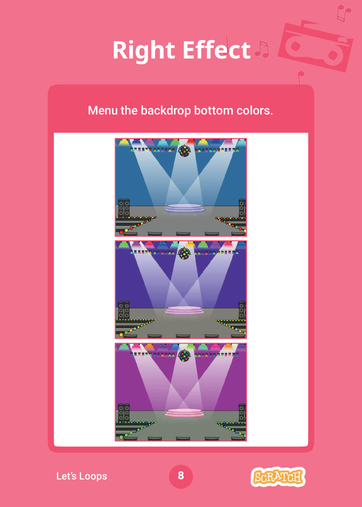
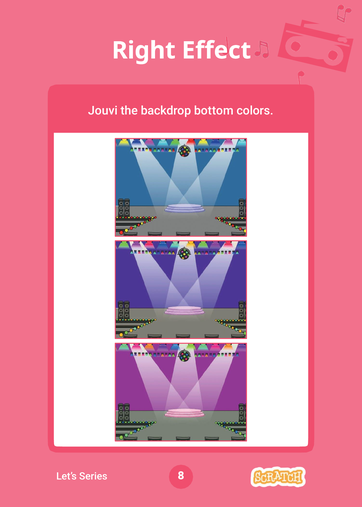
Menu: Menu -> Jouvi (103, 111)
Loops: Loops -> Series (93, 476)
